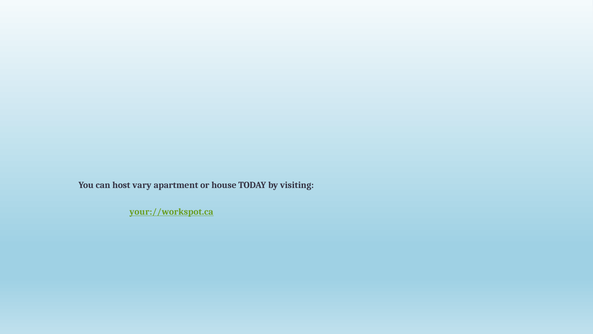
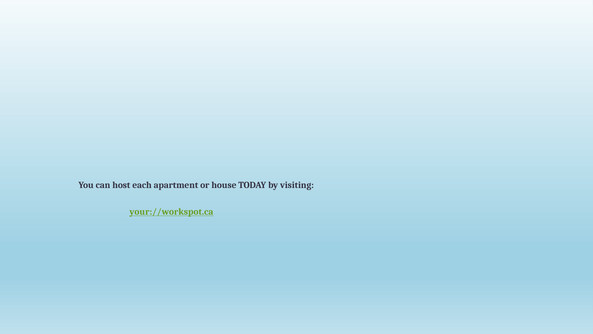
vary: vary -> each (142, 185)
